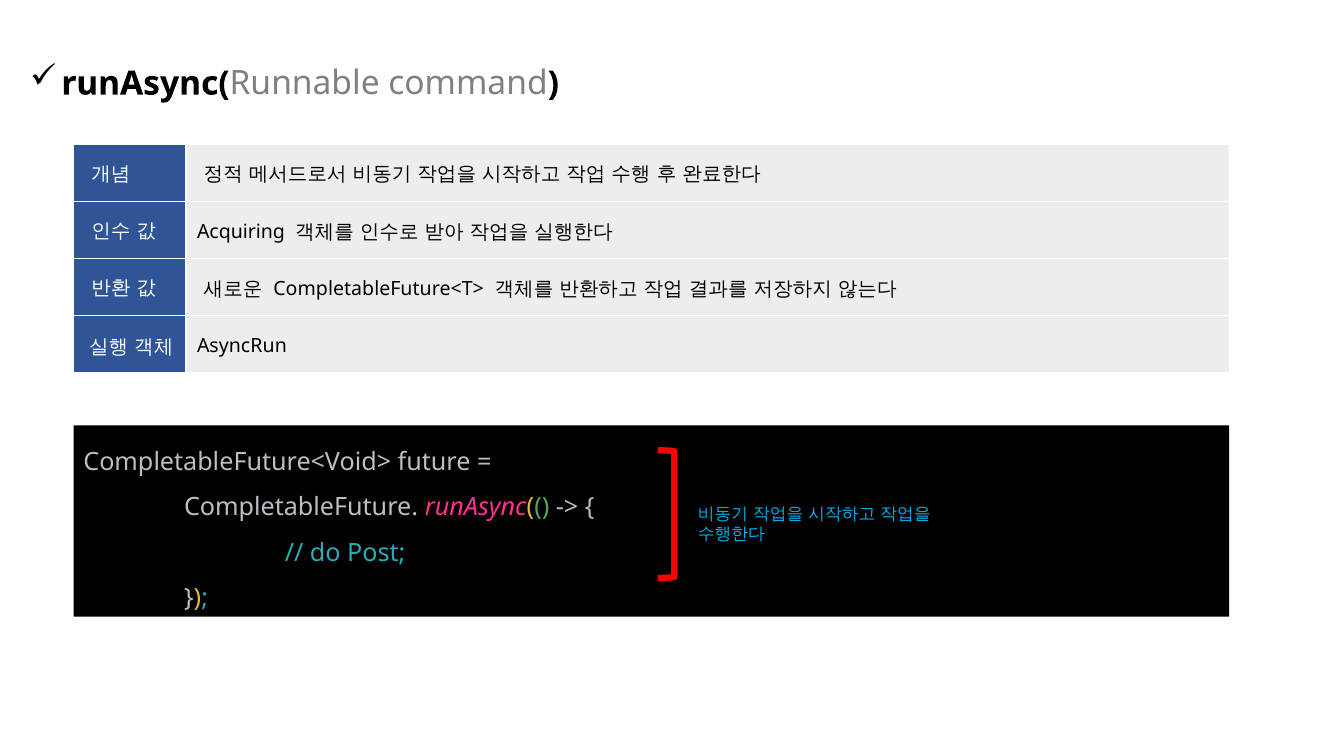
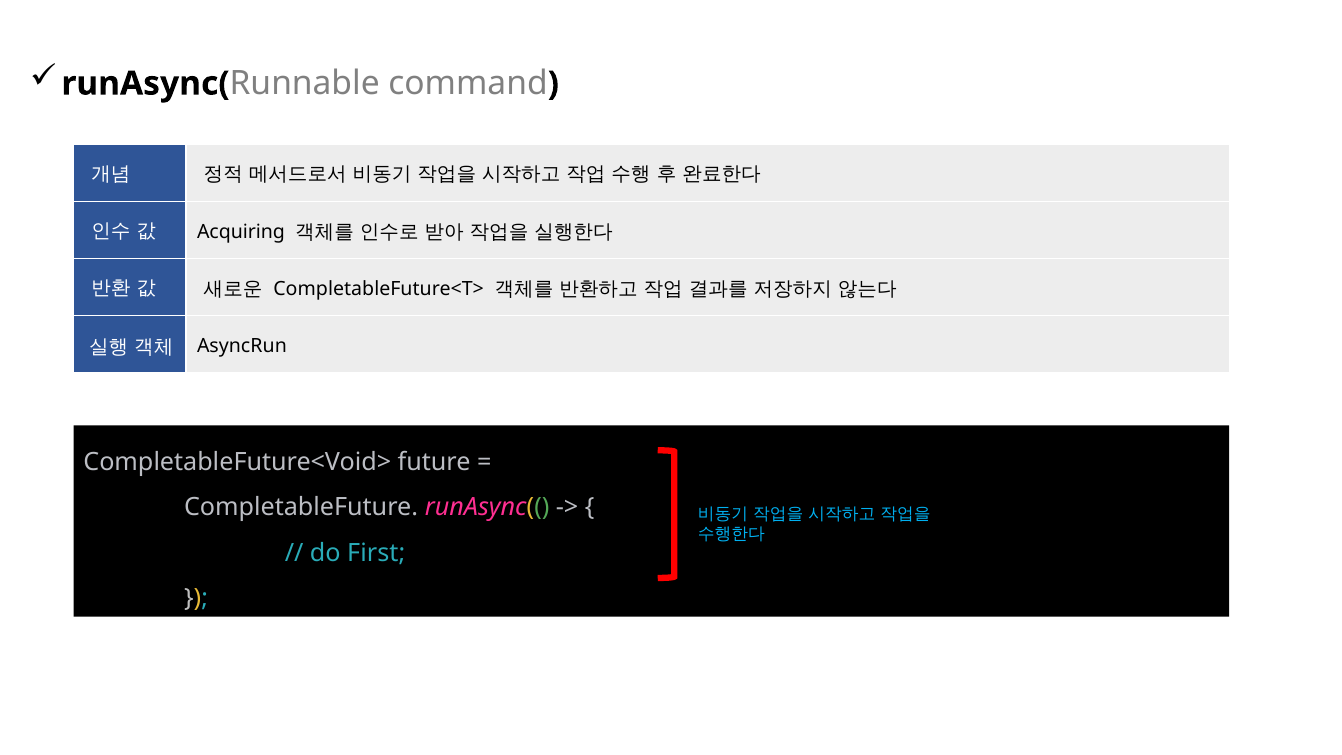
Post: Post -> First (376, 553)
